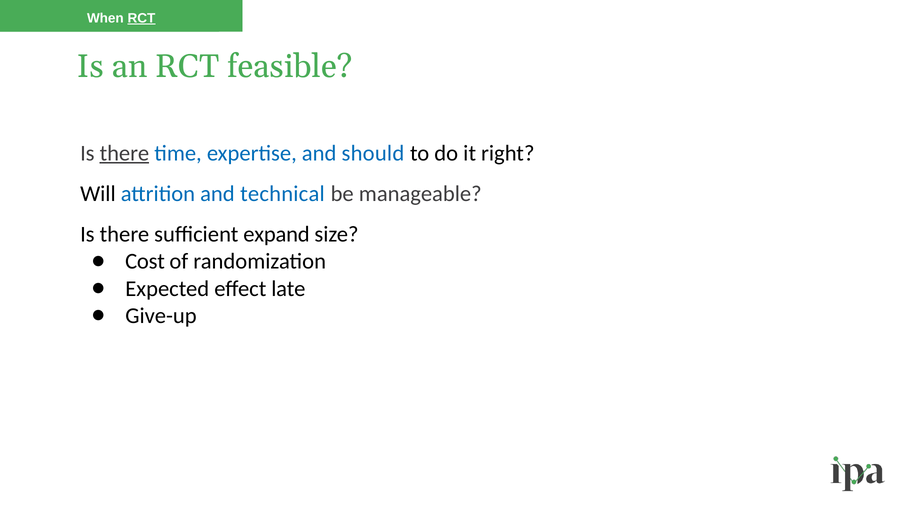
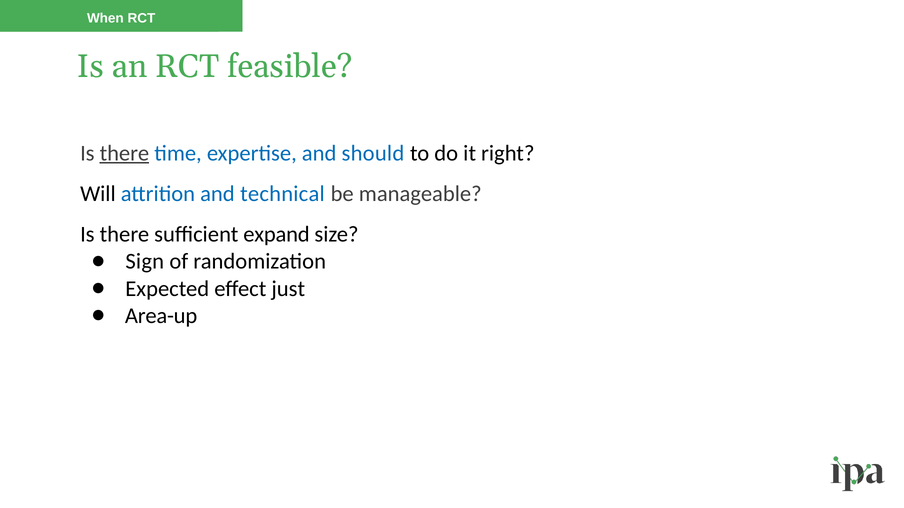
RCT underline: present -> none (141, 18)
Cost: Cost -> Sign (145, 262)
late: late -> just (288, 289)
Give-up: Give-up -> Area-up (161, 316)
